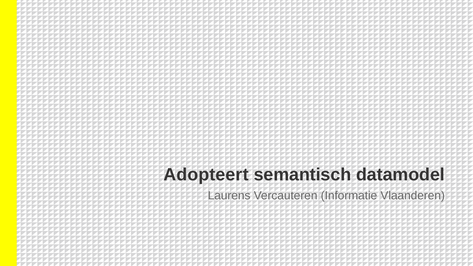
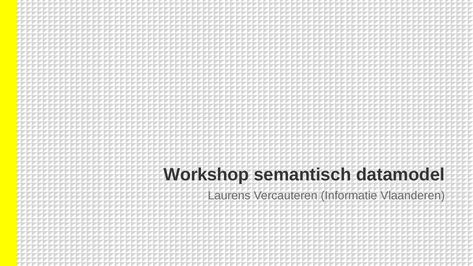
Adopteert: Adopteert -> Workshop (206, 175)
